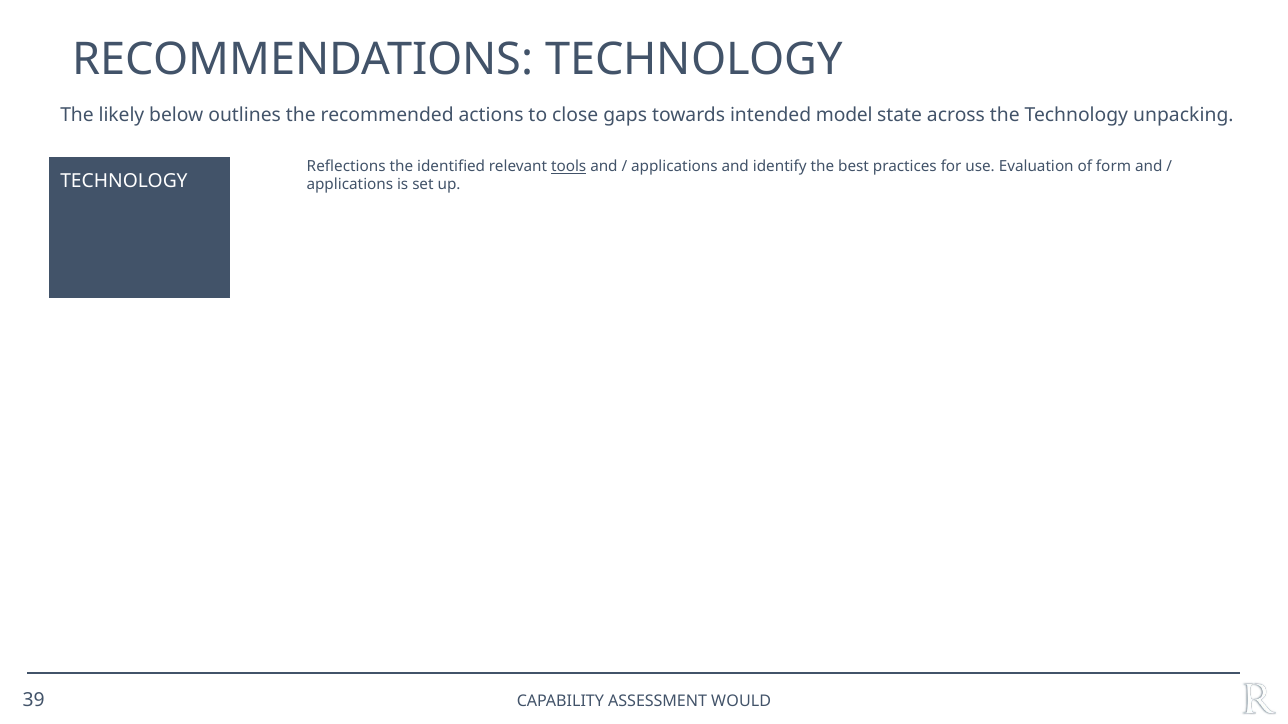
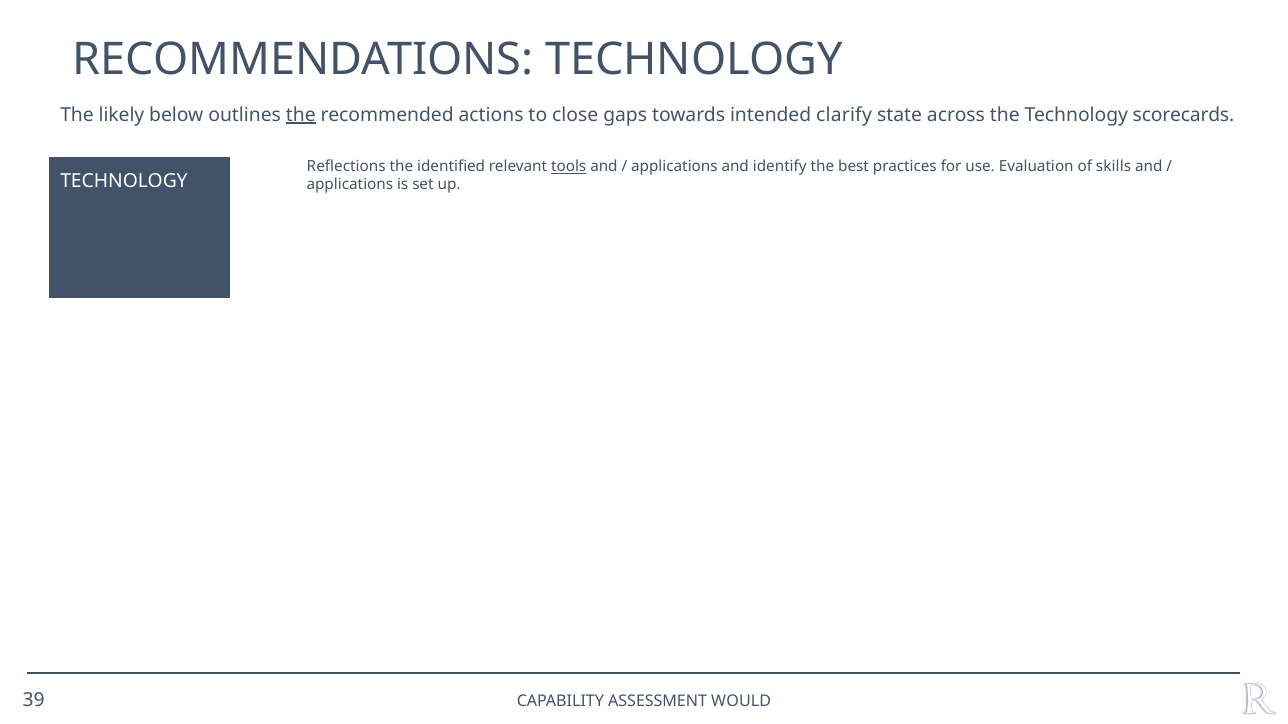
the underline: none -> present (301, 115)
model: model -> clarify (844, 115)
unpacking: unpacking -> scorecards (1183, 115)
form: form -> skills (1114, 167)
